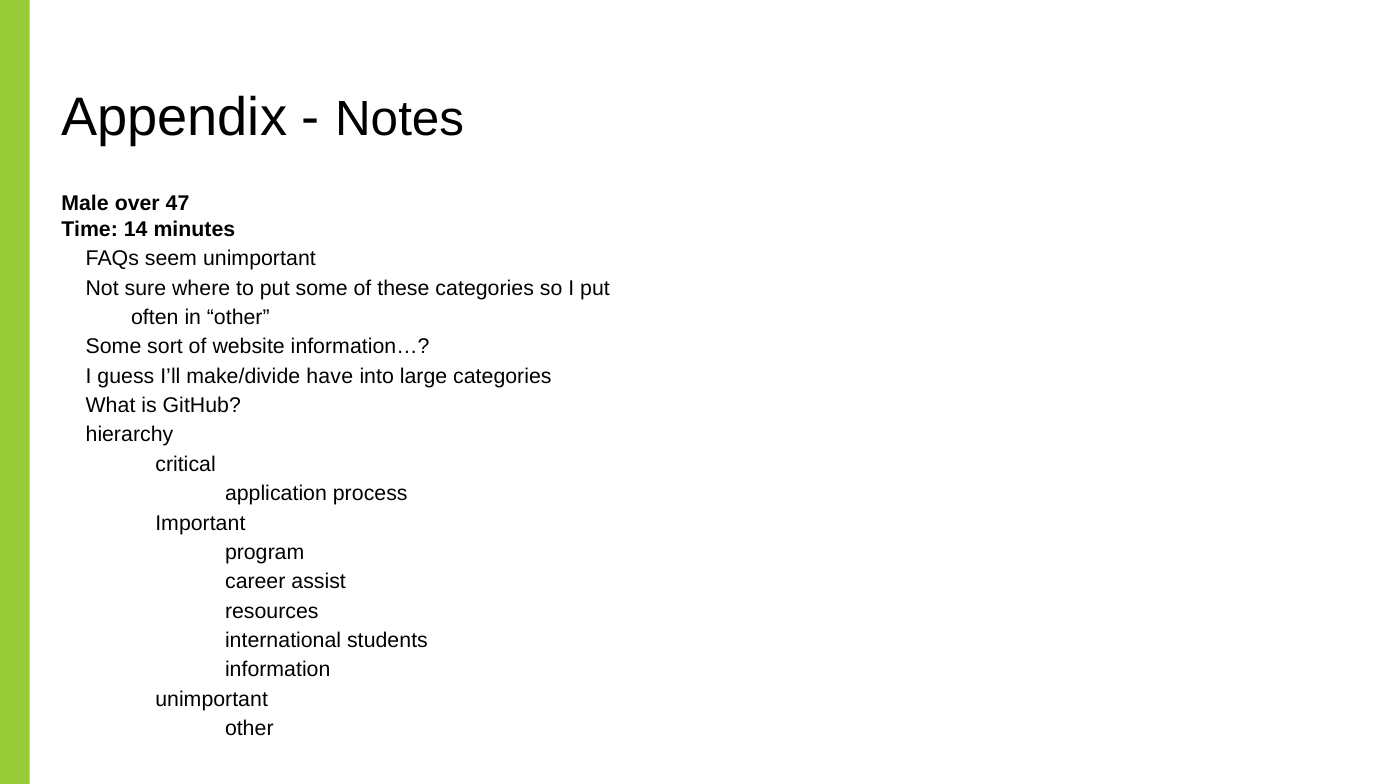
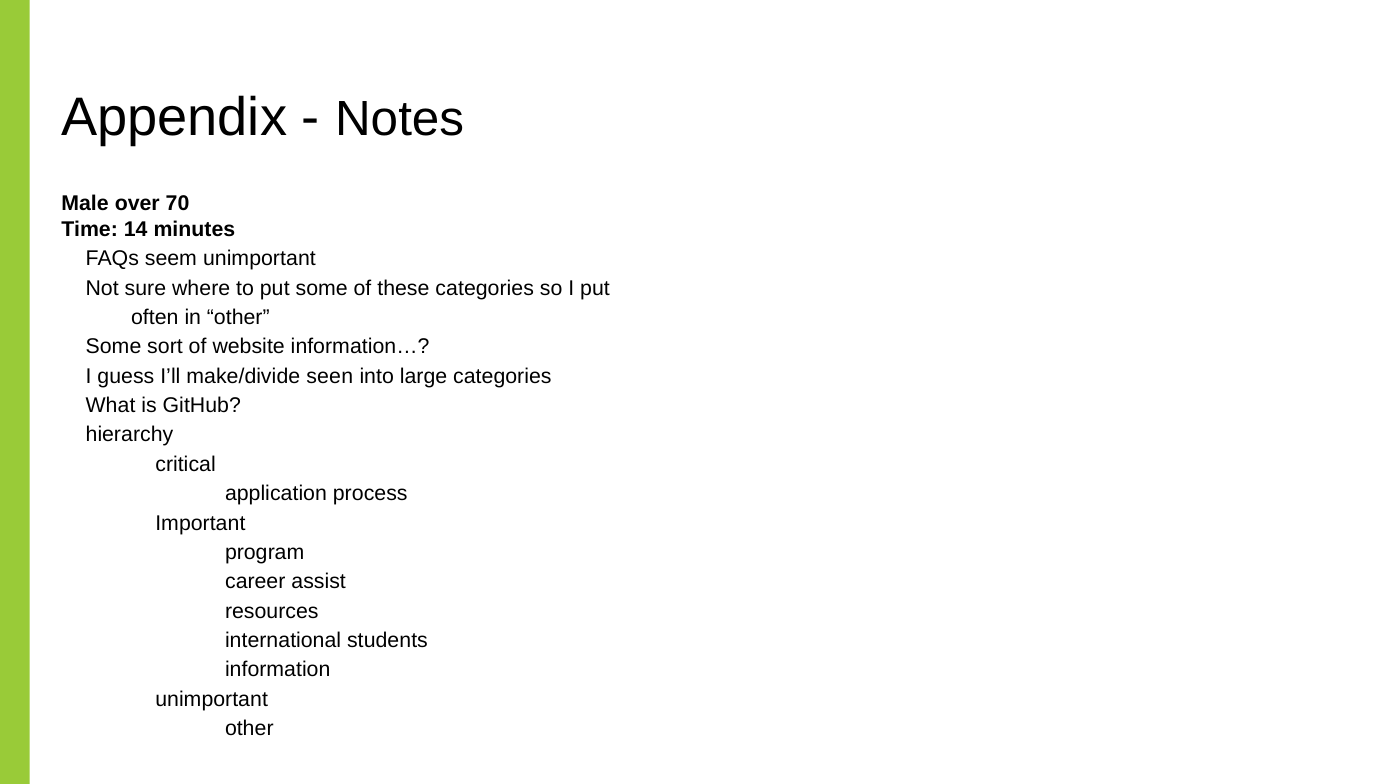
47: 47 -> 70 (178, 204)
have: have -> seen (330, 376)
